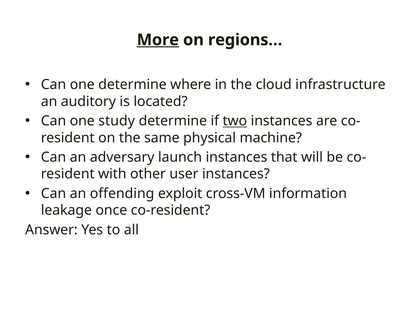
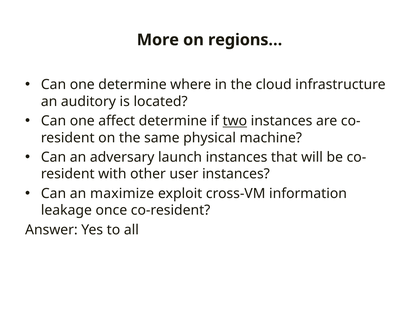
More underline: present -> none (158, 40)
study: study -> affect (117, 121)
offending: offending -> maximize (122, 194)
